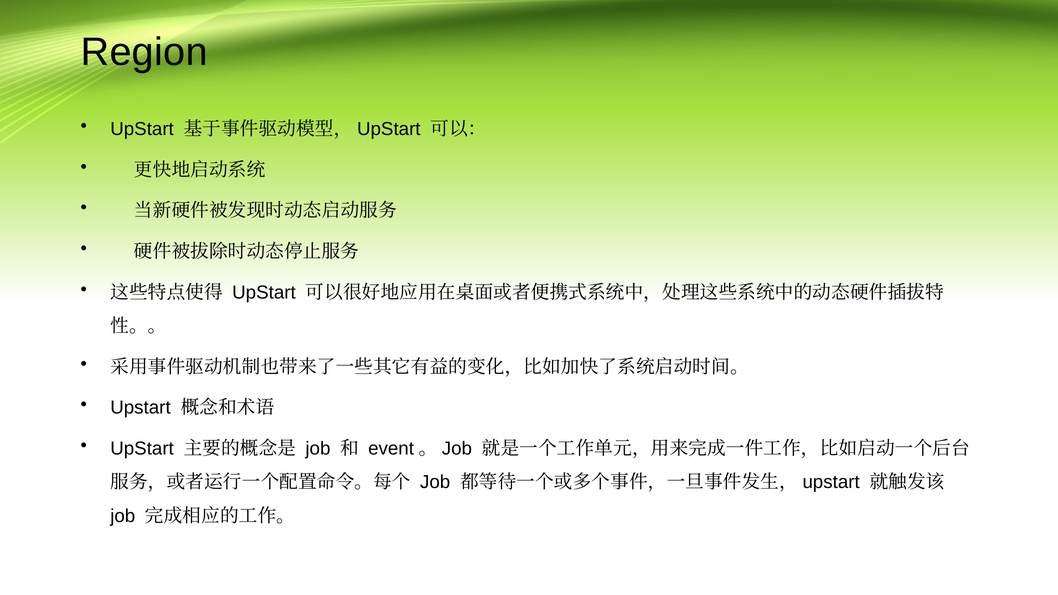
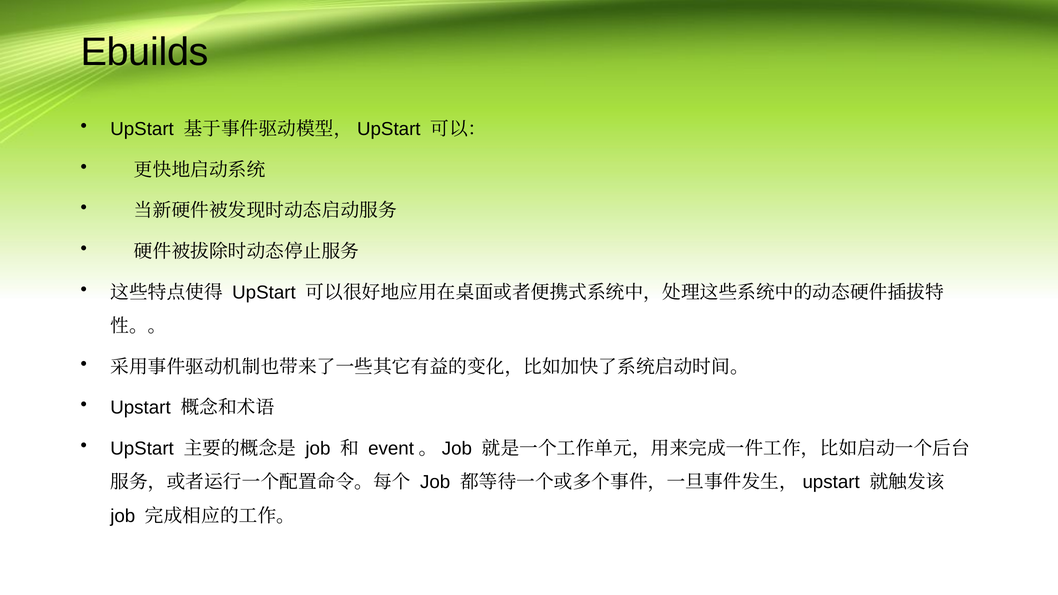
Region: Region -> Ebuilds (145, 52)
